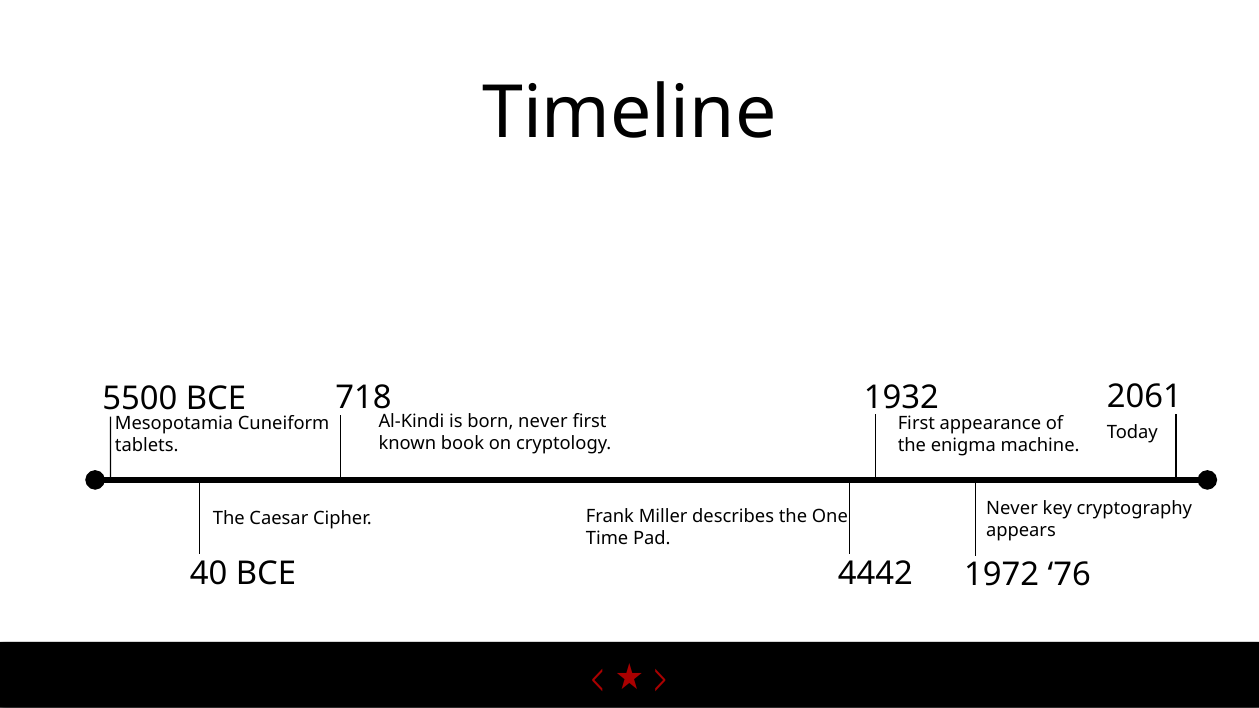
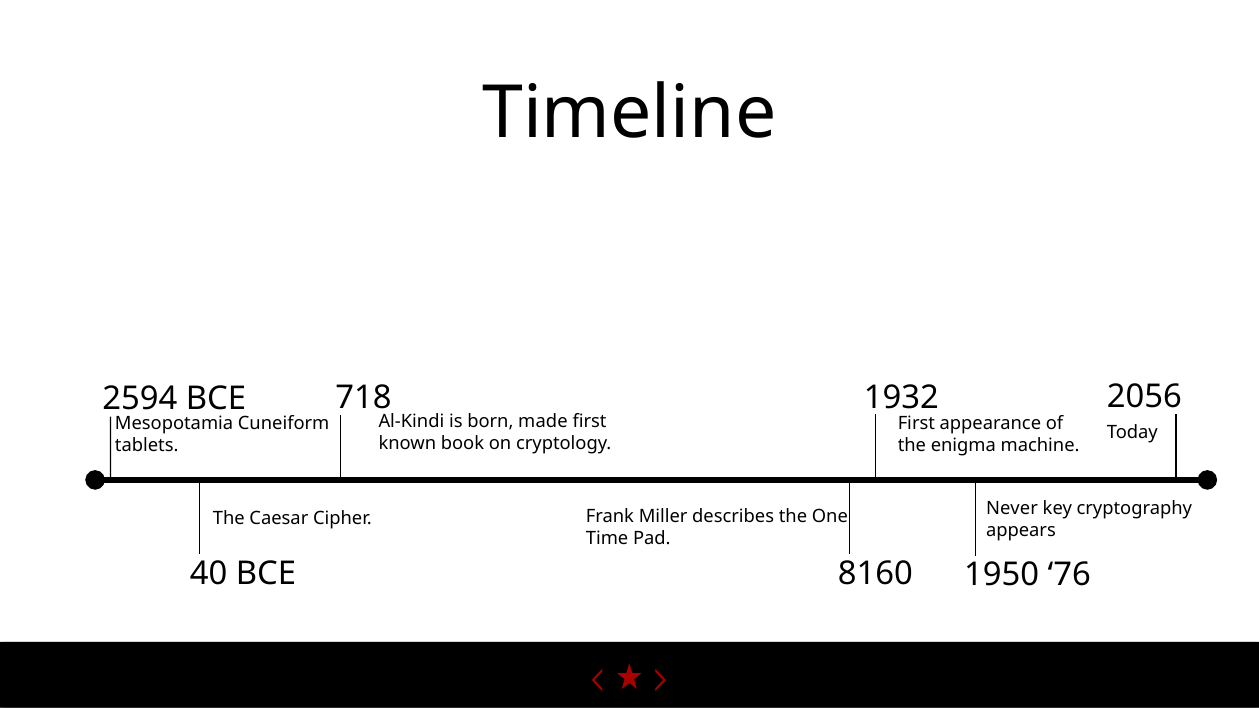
2061: 2061 -> 2056 (1144, 397)
5500: 5500 -> 2594 (140, 399)
born never: never -> made (543, 422)
4442: 4442 -> 8160 (875, 574)
1972: 1972 -> 1950 (1002, 575)
